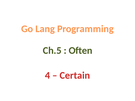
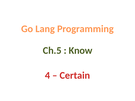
Often: Often -> Know (81, 51)
